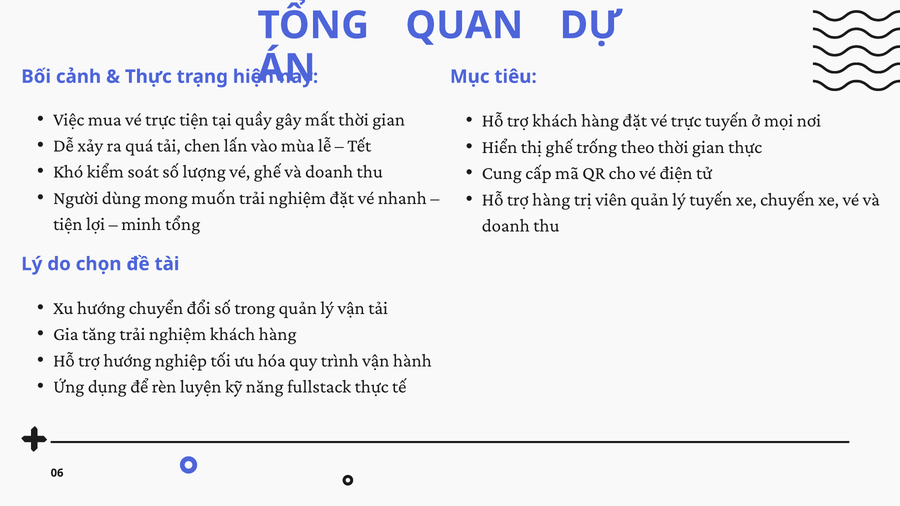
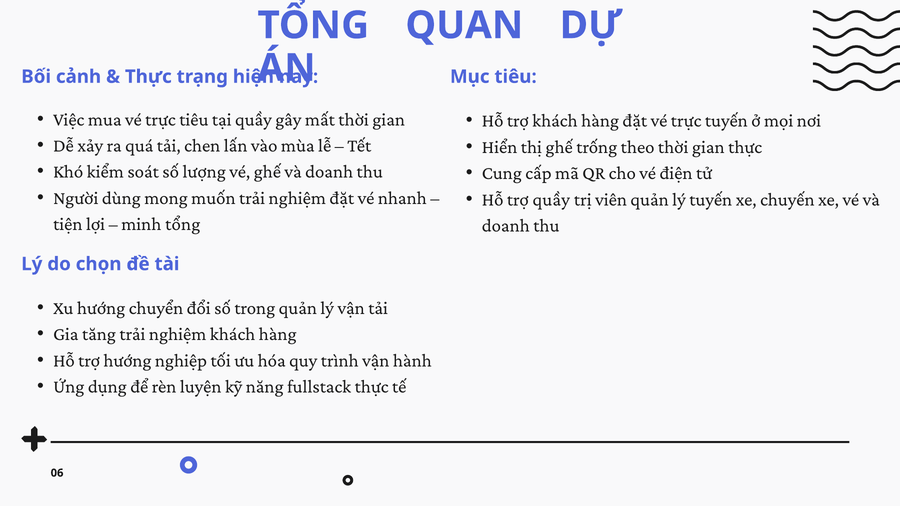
trực tiện: tiện -> tiêu (194, 119)
trợ hàng: hàng -> quầy (551, 199)
